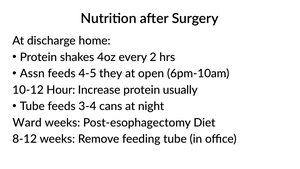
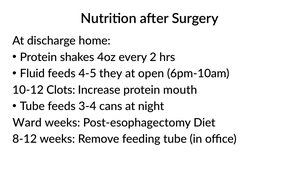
Assn: Assn -> Fluid (32, 74)
Hour: Hour -> Clots (61, 90)
usually: usually -> mouth (180, 90)
